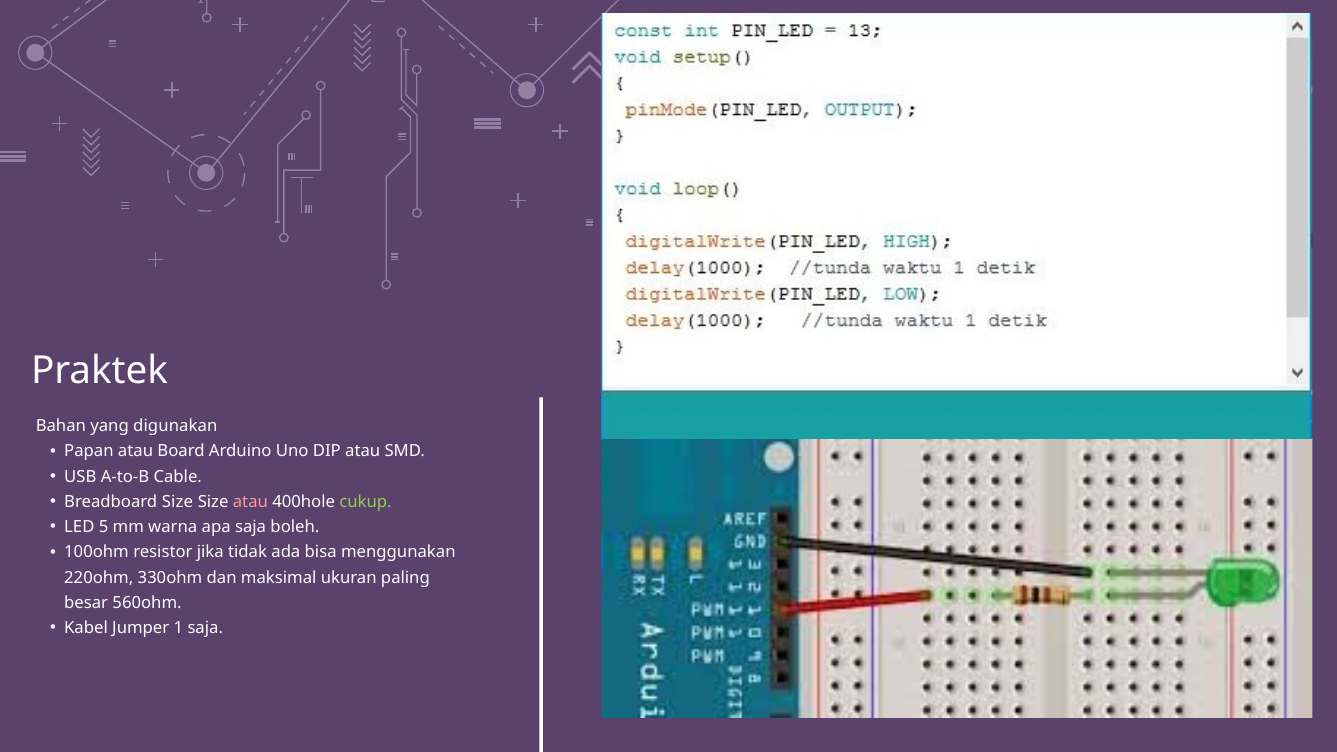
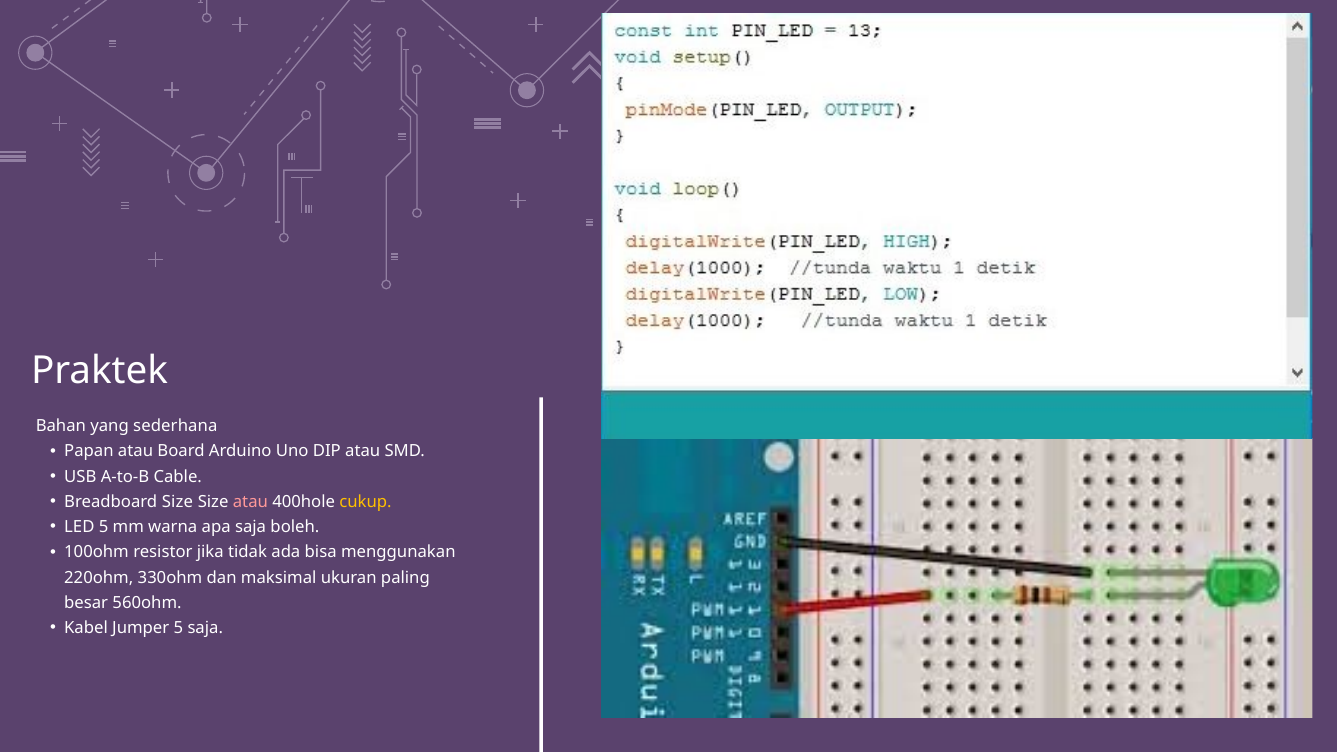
digunakan: digunakan -> sederhana (175, 426)
cukup colour: light green -> yellow (366, 502)
Jumper 1: 1 -> 5 (178, 628)
